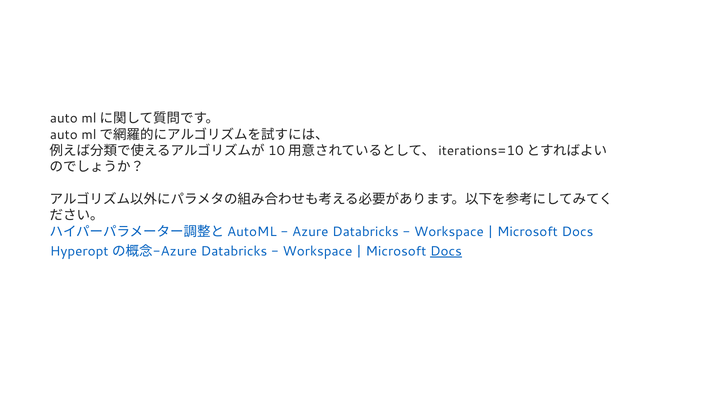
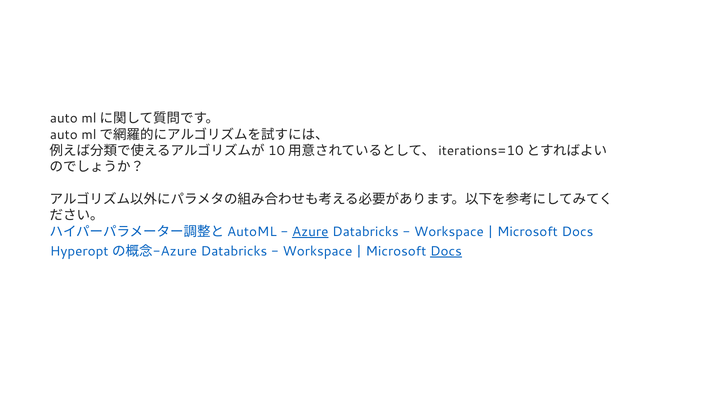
Azure underline: none -> present (310, 232)
